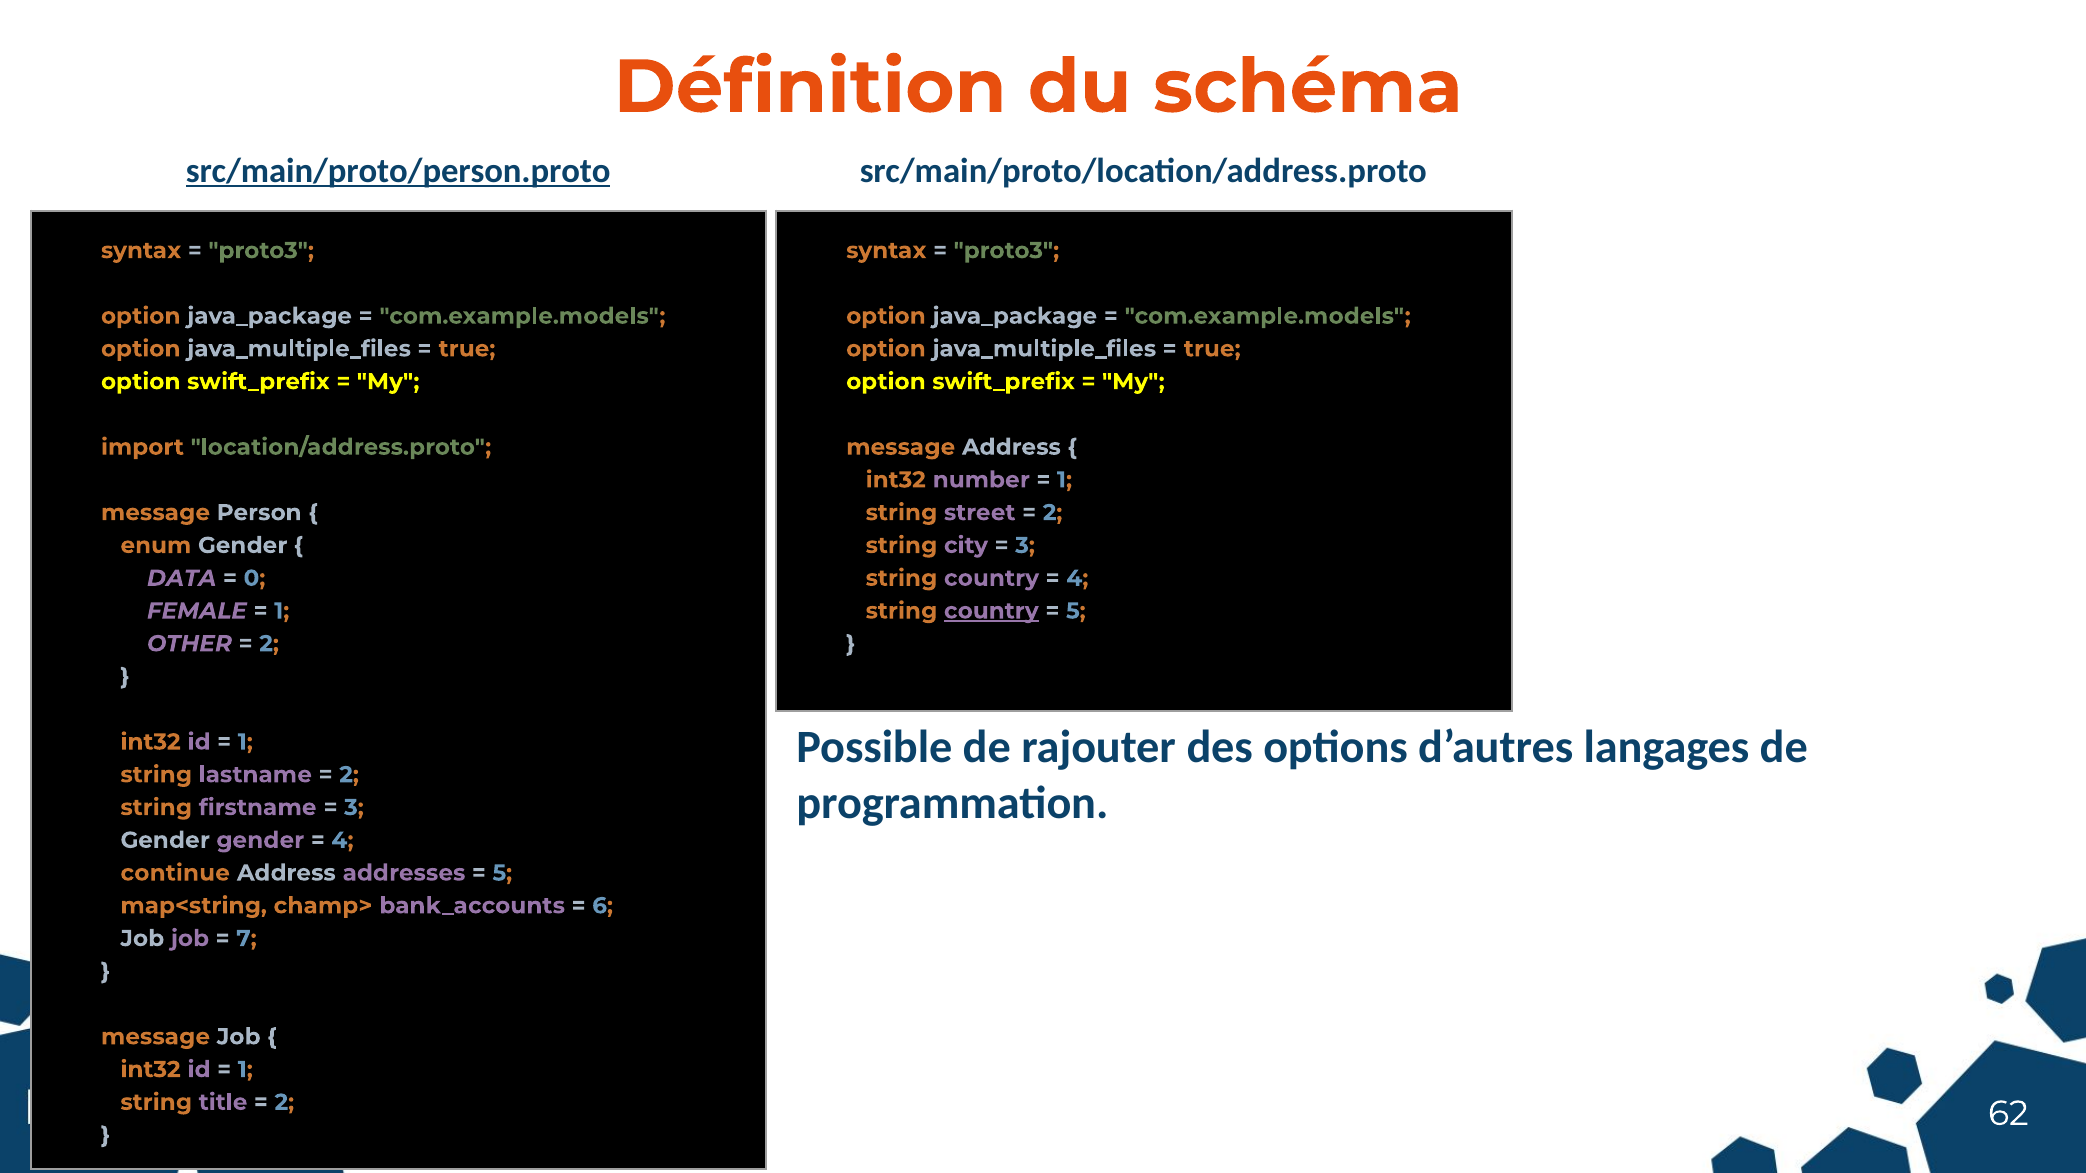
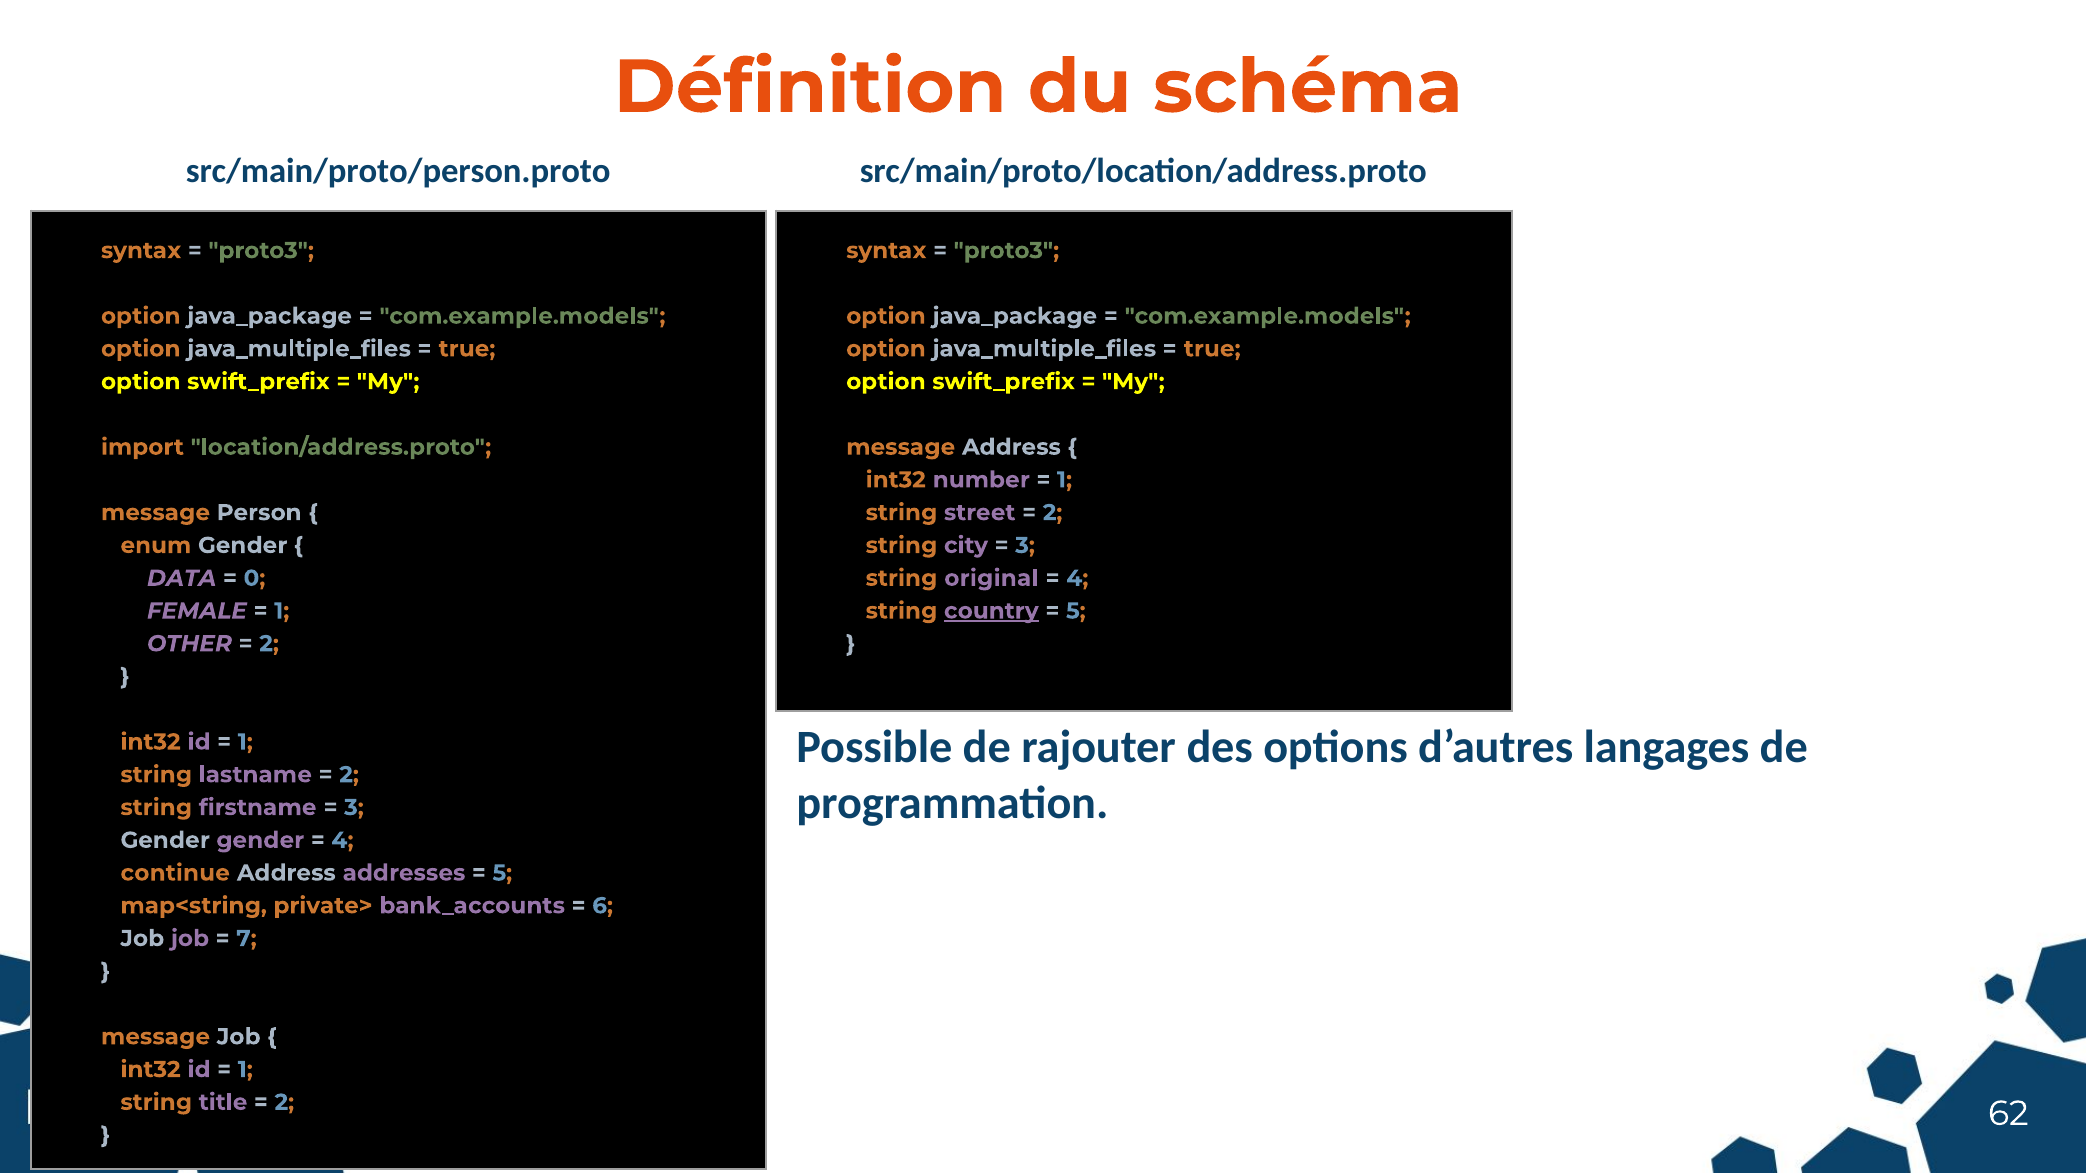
src/main/proto/person.proto underline: present -> none (398, 171)
country: country -> original (991, 578)
champ>: champ> -> private> (323, 906)
